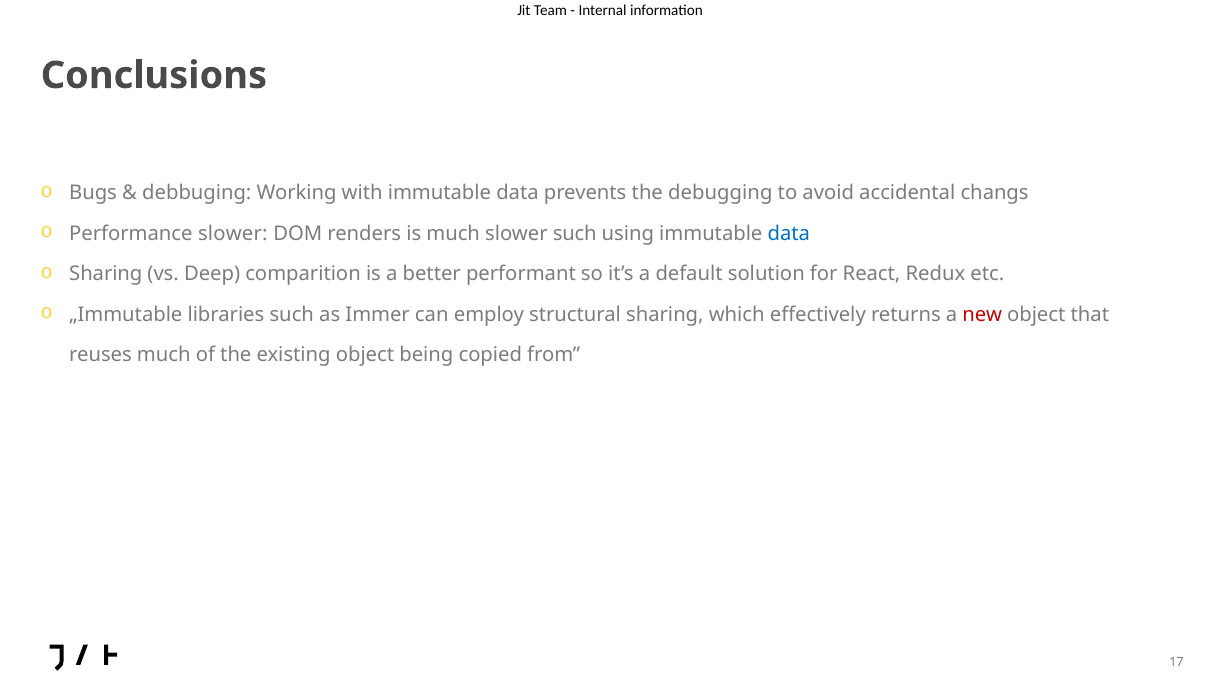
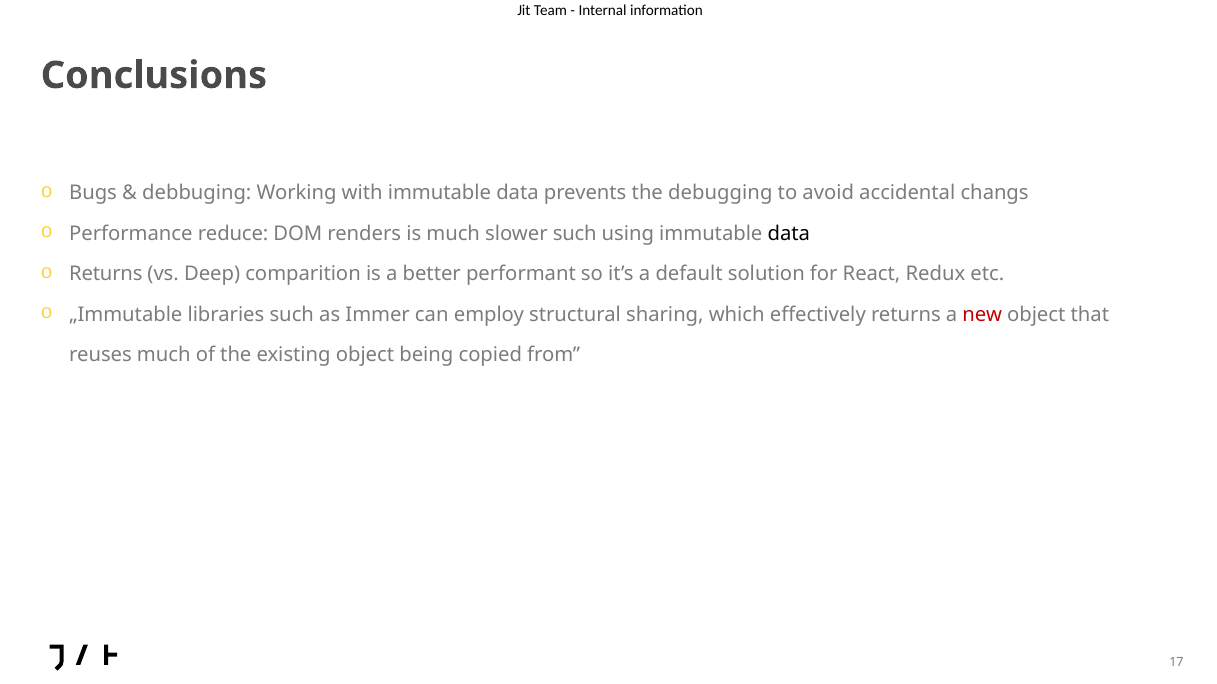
Performance slower: slower -> reduce (233, 234)
data colour: blue -> black (789, 234)
Sharing: Sharing -> Returns (106, 274)
